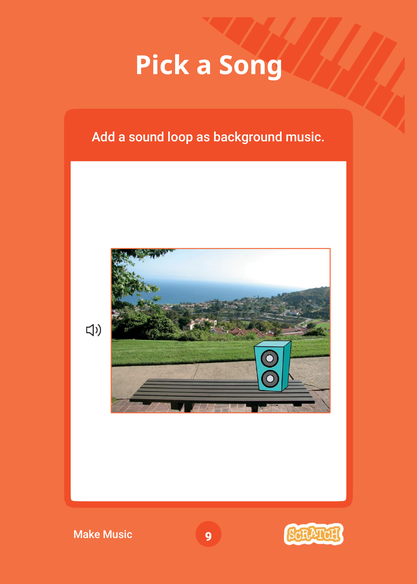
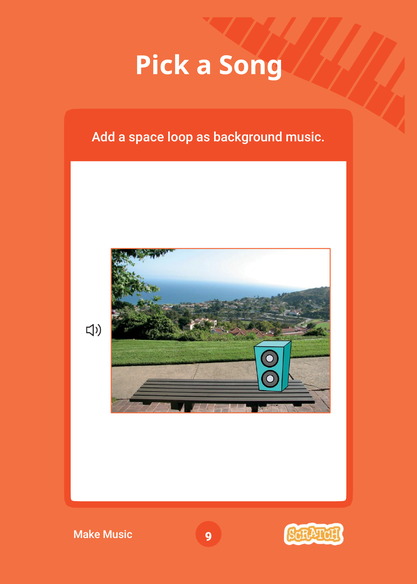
sound: sound -> space (146, 137)
